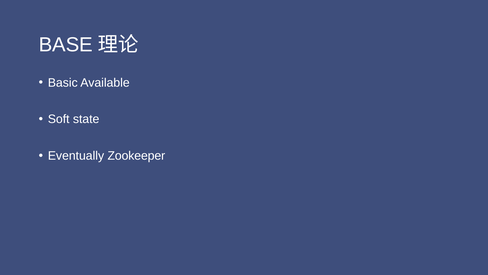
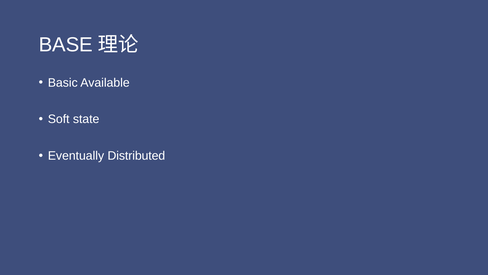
Zookeeper: Zookeeper -> Distributed (136, 156)
